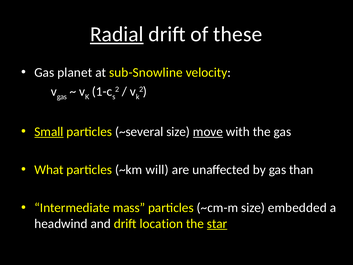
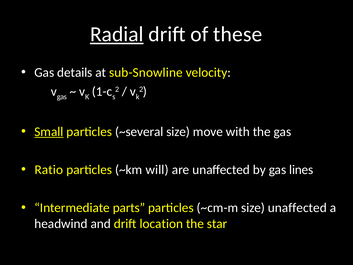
planet: planet -> details (75, 72)
move underline: present -> none (208, 132)
What: What -> Ratio (49, 170)
than: than -> lines (301, 170)
mass: mass -> parts (129, 208)
size embedded: embedded -> unaffected (297, 208)
star underline: present -> none (217, 224)
